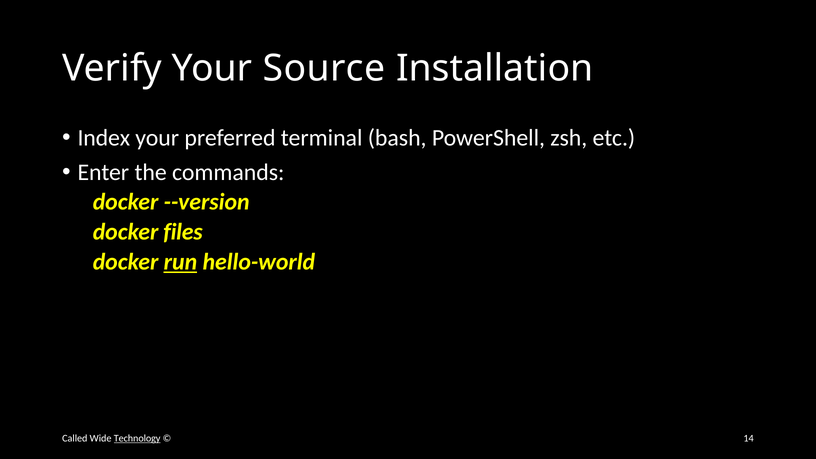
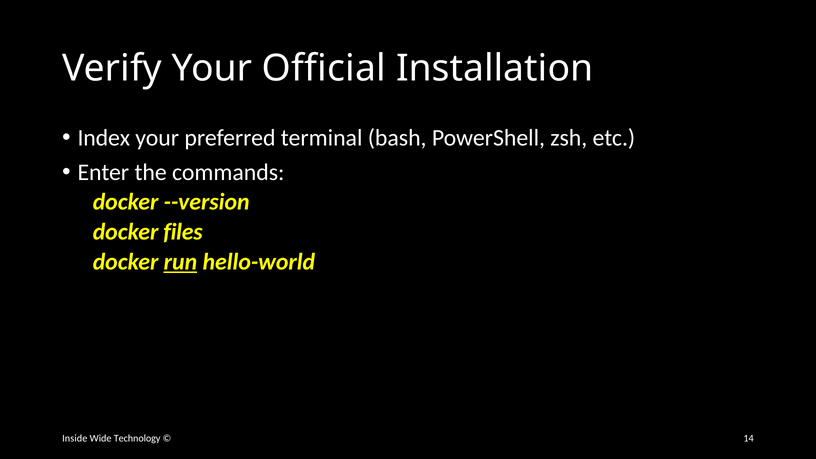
Source: Source -> Official (324, 69)
Called: Called -> Inside (75, 438)
Technology underline: present -> none (137, 438)
